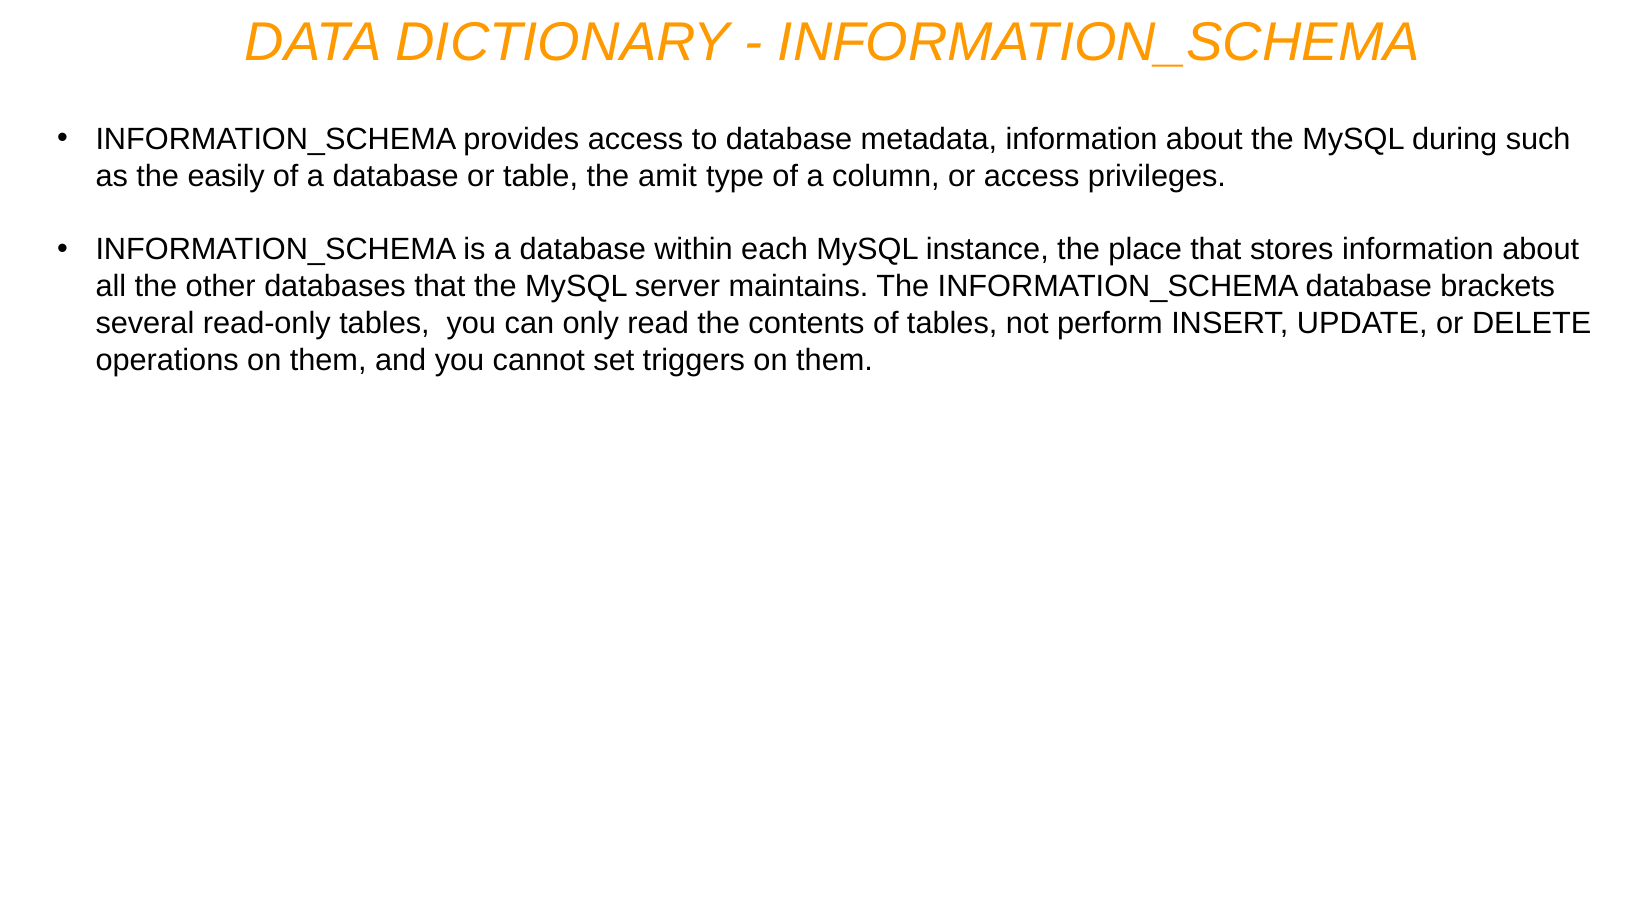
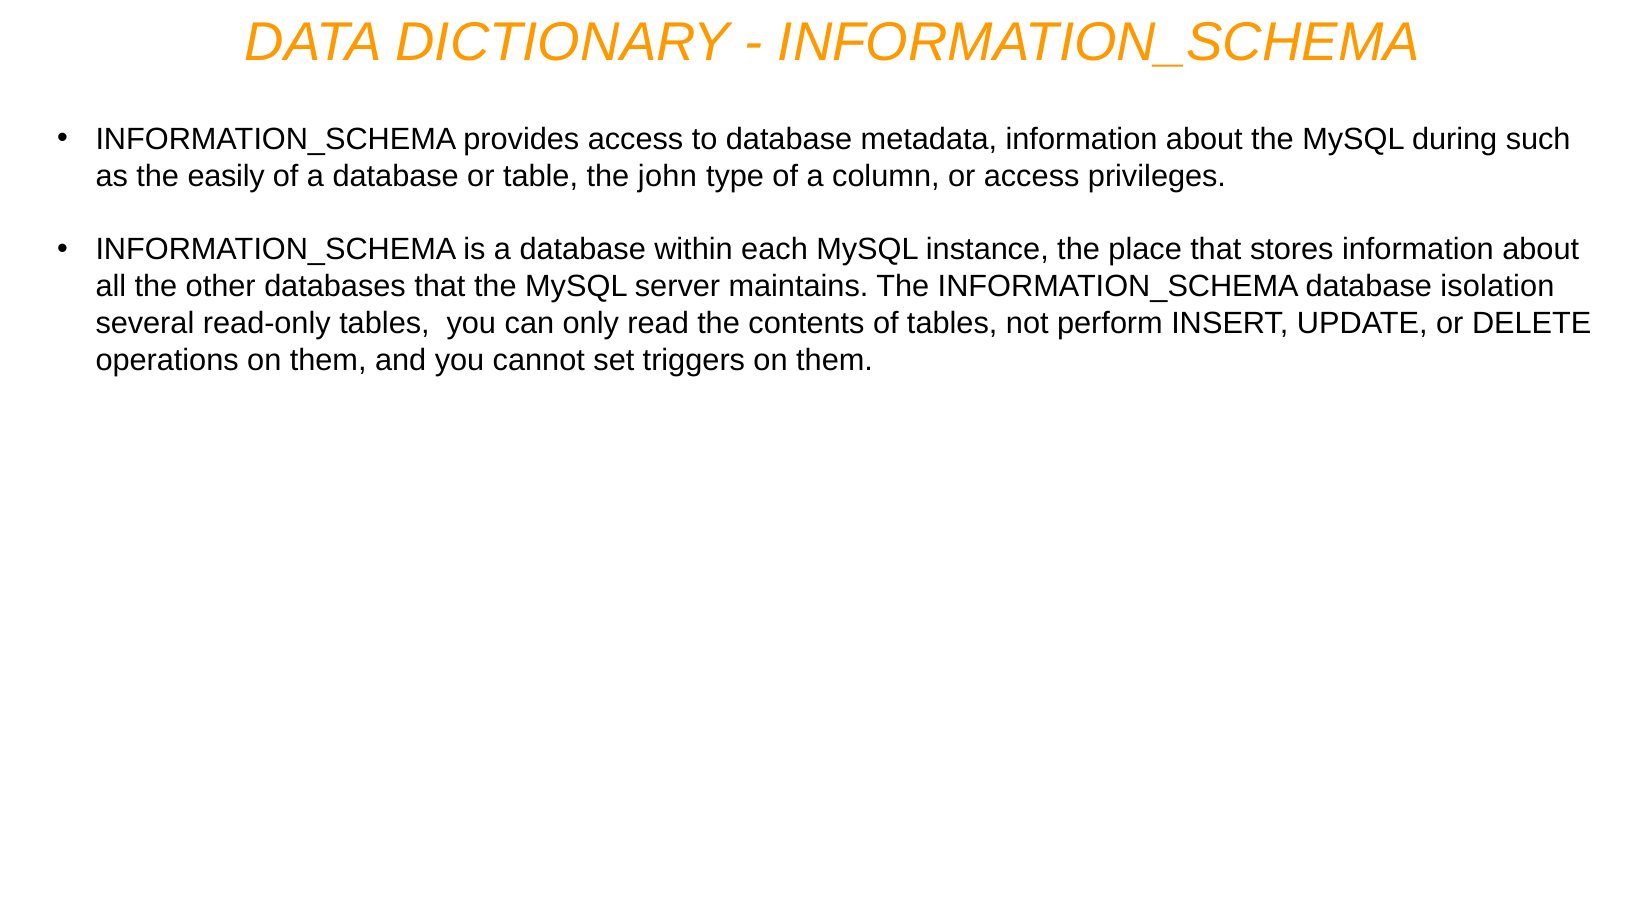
amit: amit -> john (667, 176)
brackets: brackets -> isolation (1497, 287)
